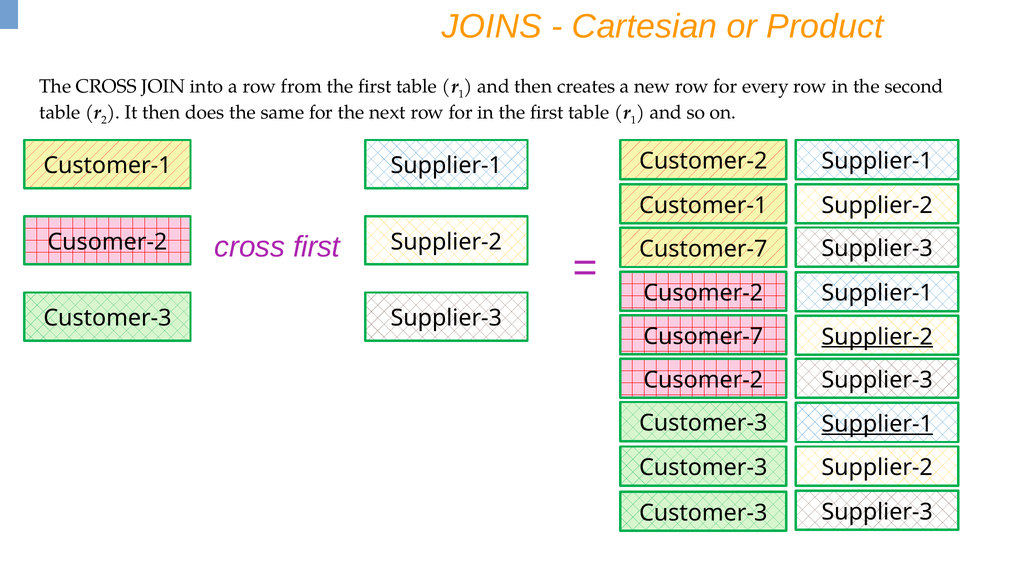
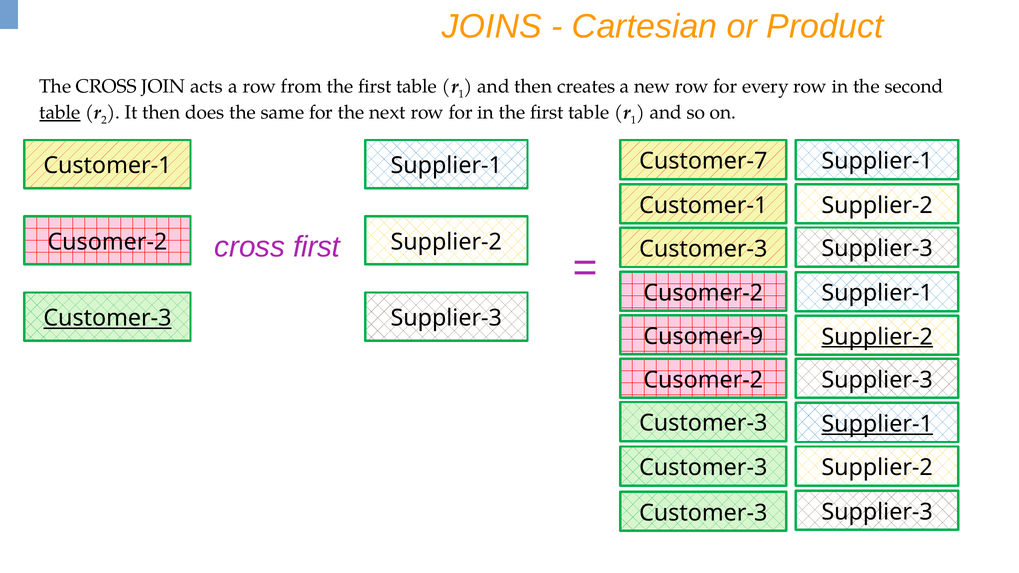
into: into -> acts (207, 86)
table underline: none -> present (60, 113)
Customer-2: Customer-2 -> Customer-7 (703, 161)
Customer-7: Customer-7 -> Customer-3 (703, 249)
Customer-3 underline: none -> present (107, 318)
Cusomer-7: Cusomer-7 -> Cusomer-9 (703, 337)
